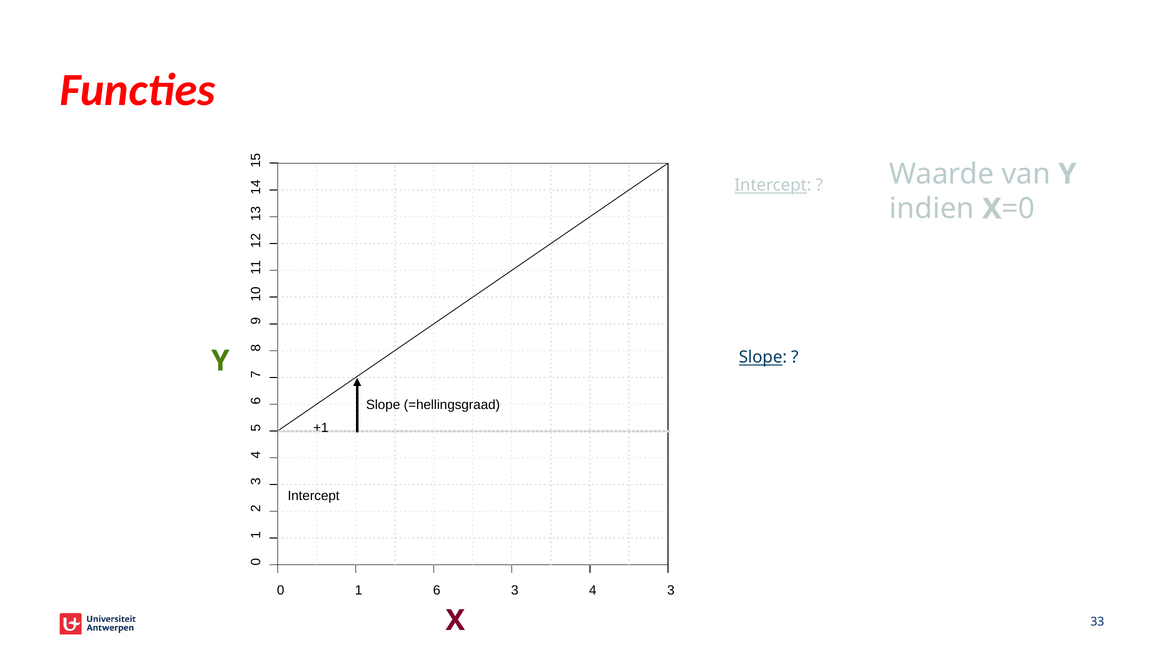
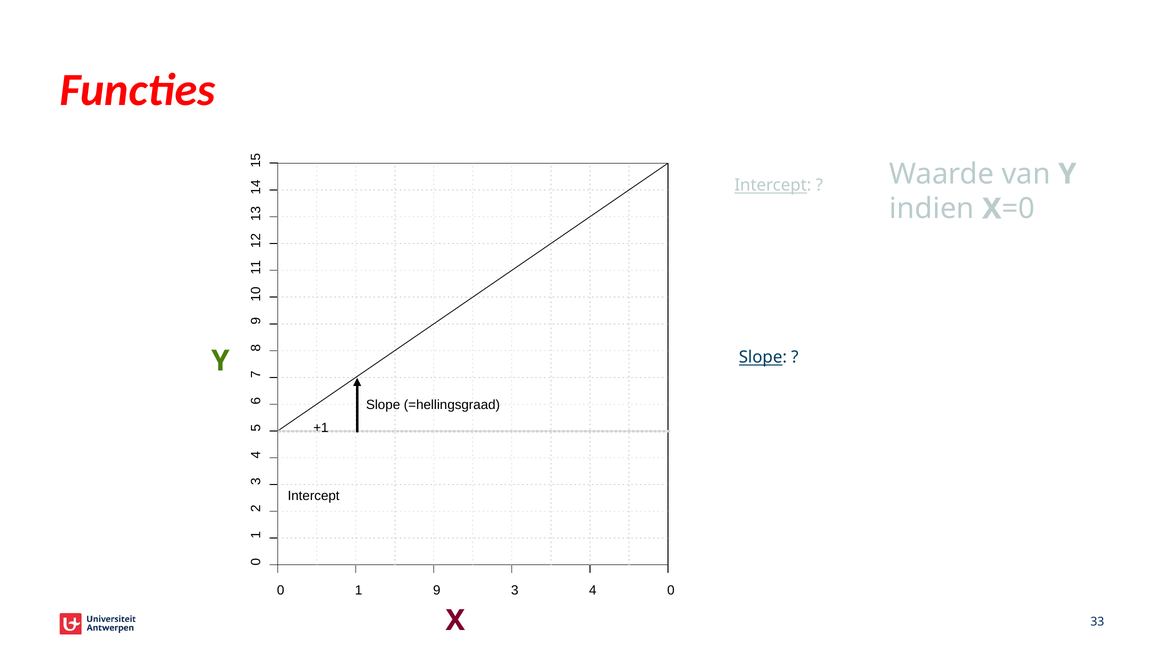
1 6: 6 -> 9 (437, 591)
4 3: 3 -> 0 (671, 591)
